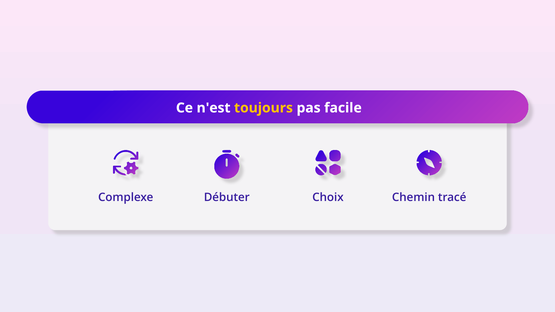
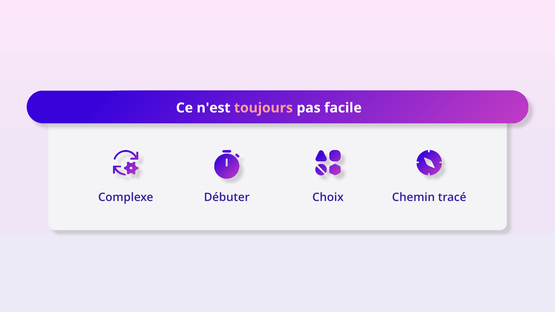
toujours colour: yellow -> pink (263, 108)
